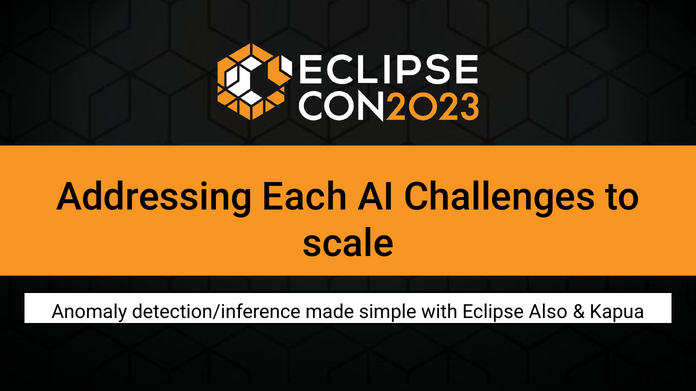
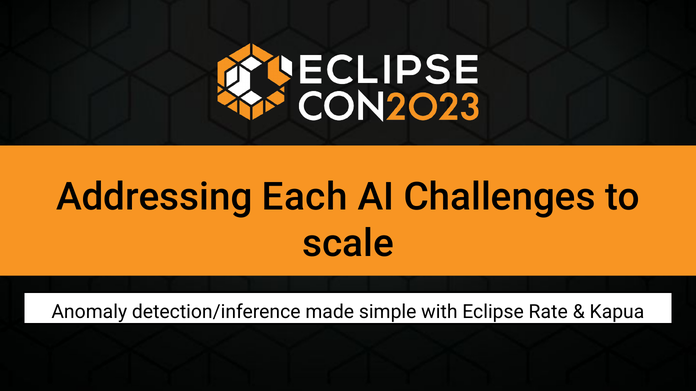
Also: Also -> Rate (548, 312)
